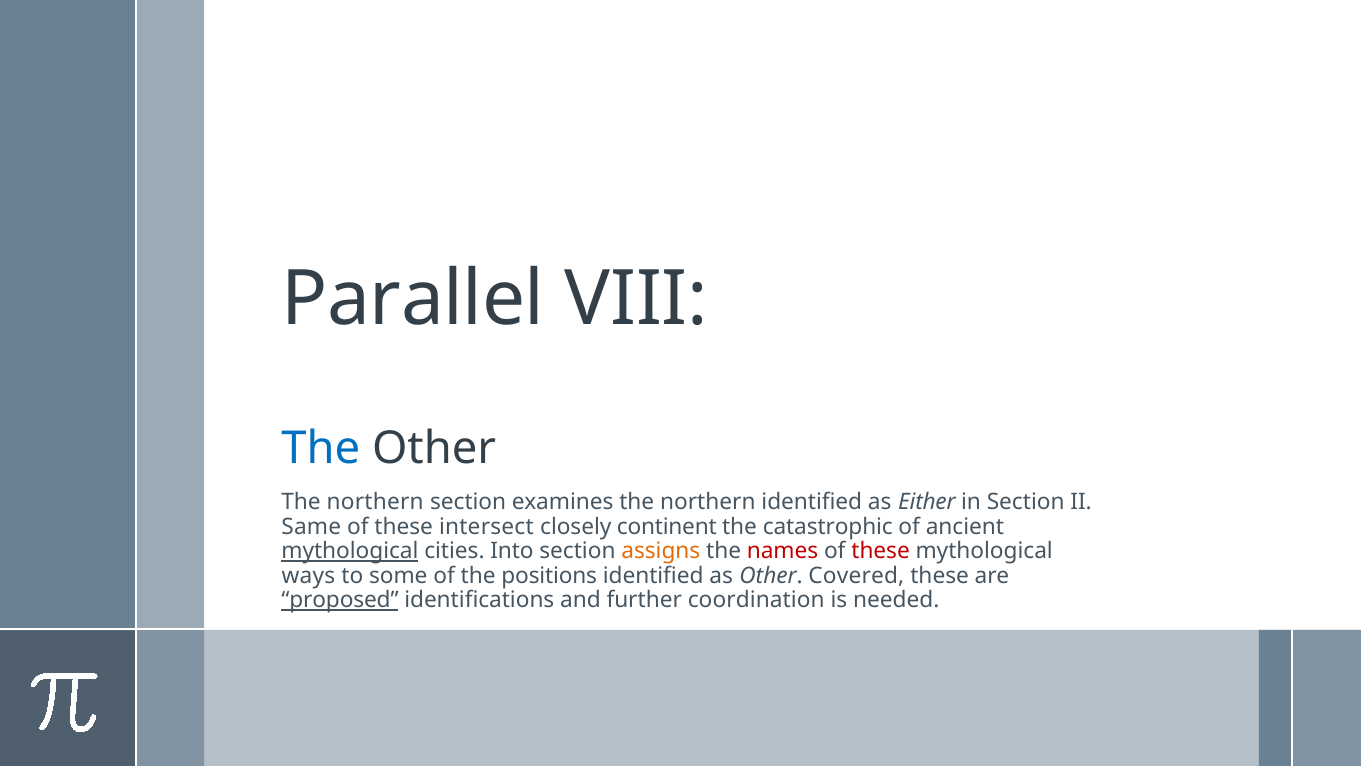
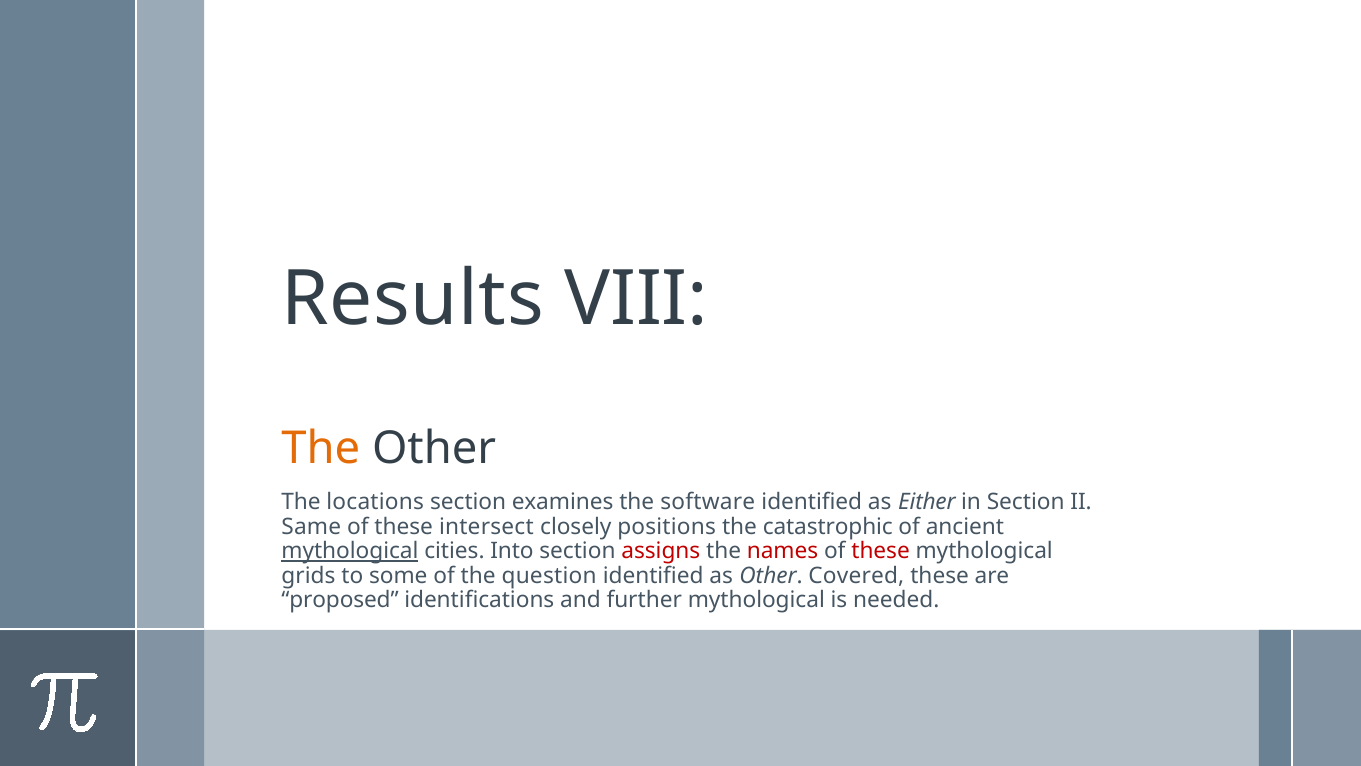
Parallel: Parallel -> Results (413, 299)
The colour: blue -> orange (321, 448)
northern: northern -> locations (375, 502)
examines the northern: northern -> software (708, 502)
continent: continent -> positions (667, 527)
assigns colour: orange -> red (661, 551)
ways: ways -> grids (308, 576)
positions: positions -> question (549, 576)
proposed underline: present -> none (340, 600)
further coordination: coordination -> mythological (756, 600)
